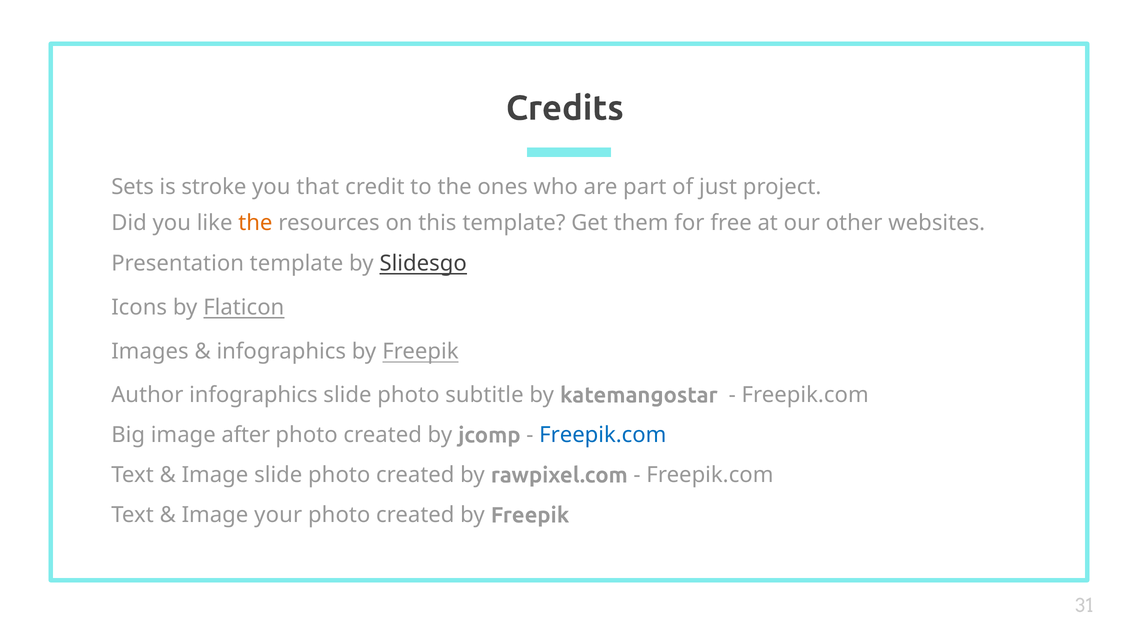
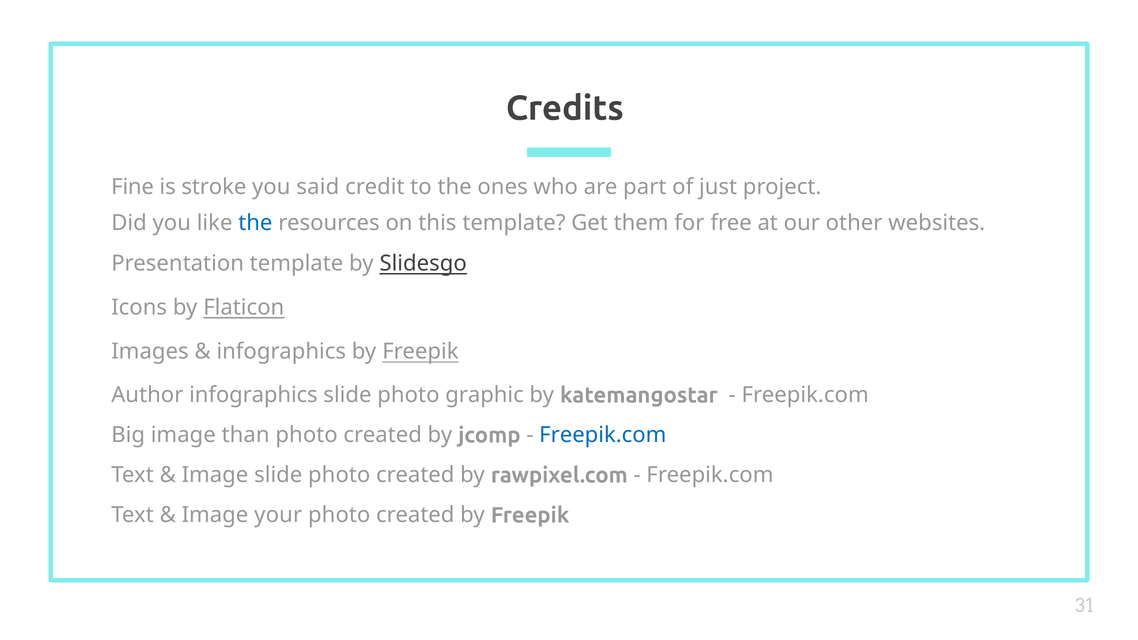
Sets: Sets -> Fine (133, 187)
that: that -> said (318, 187)
the colour: orange -> blue (255, 223)
subtitle: subtitle -> graphic (485, 395)
after: after -> than (246, 435)
